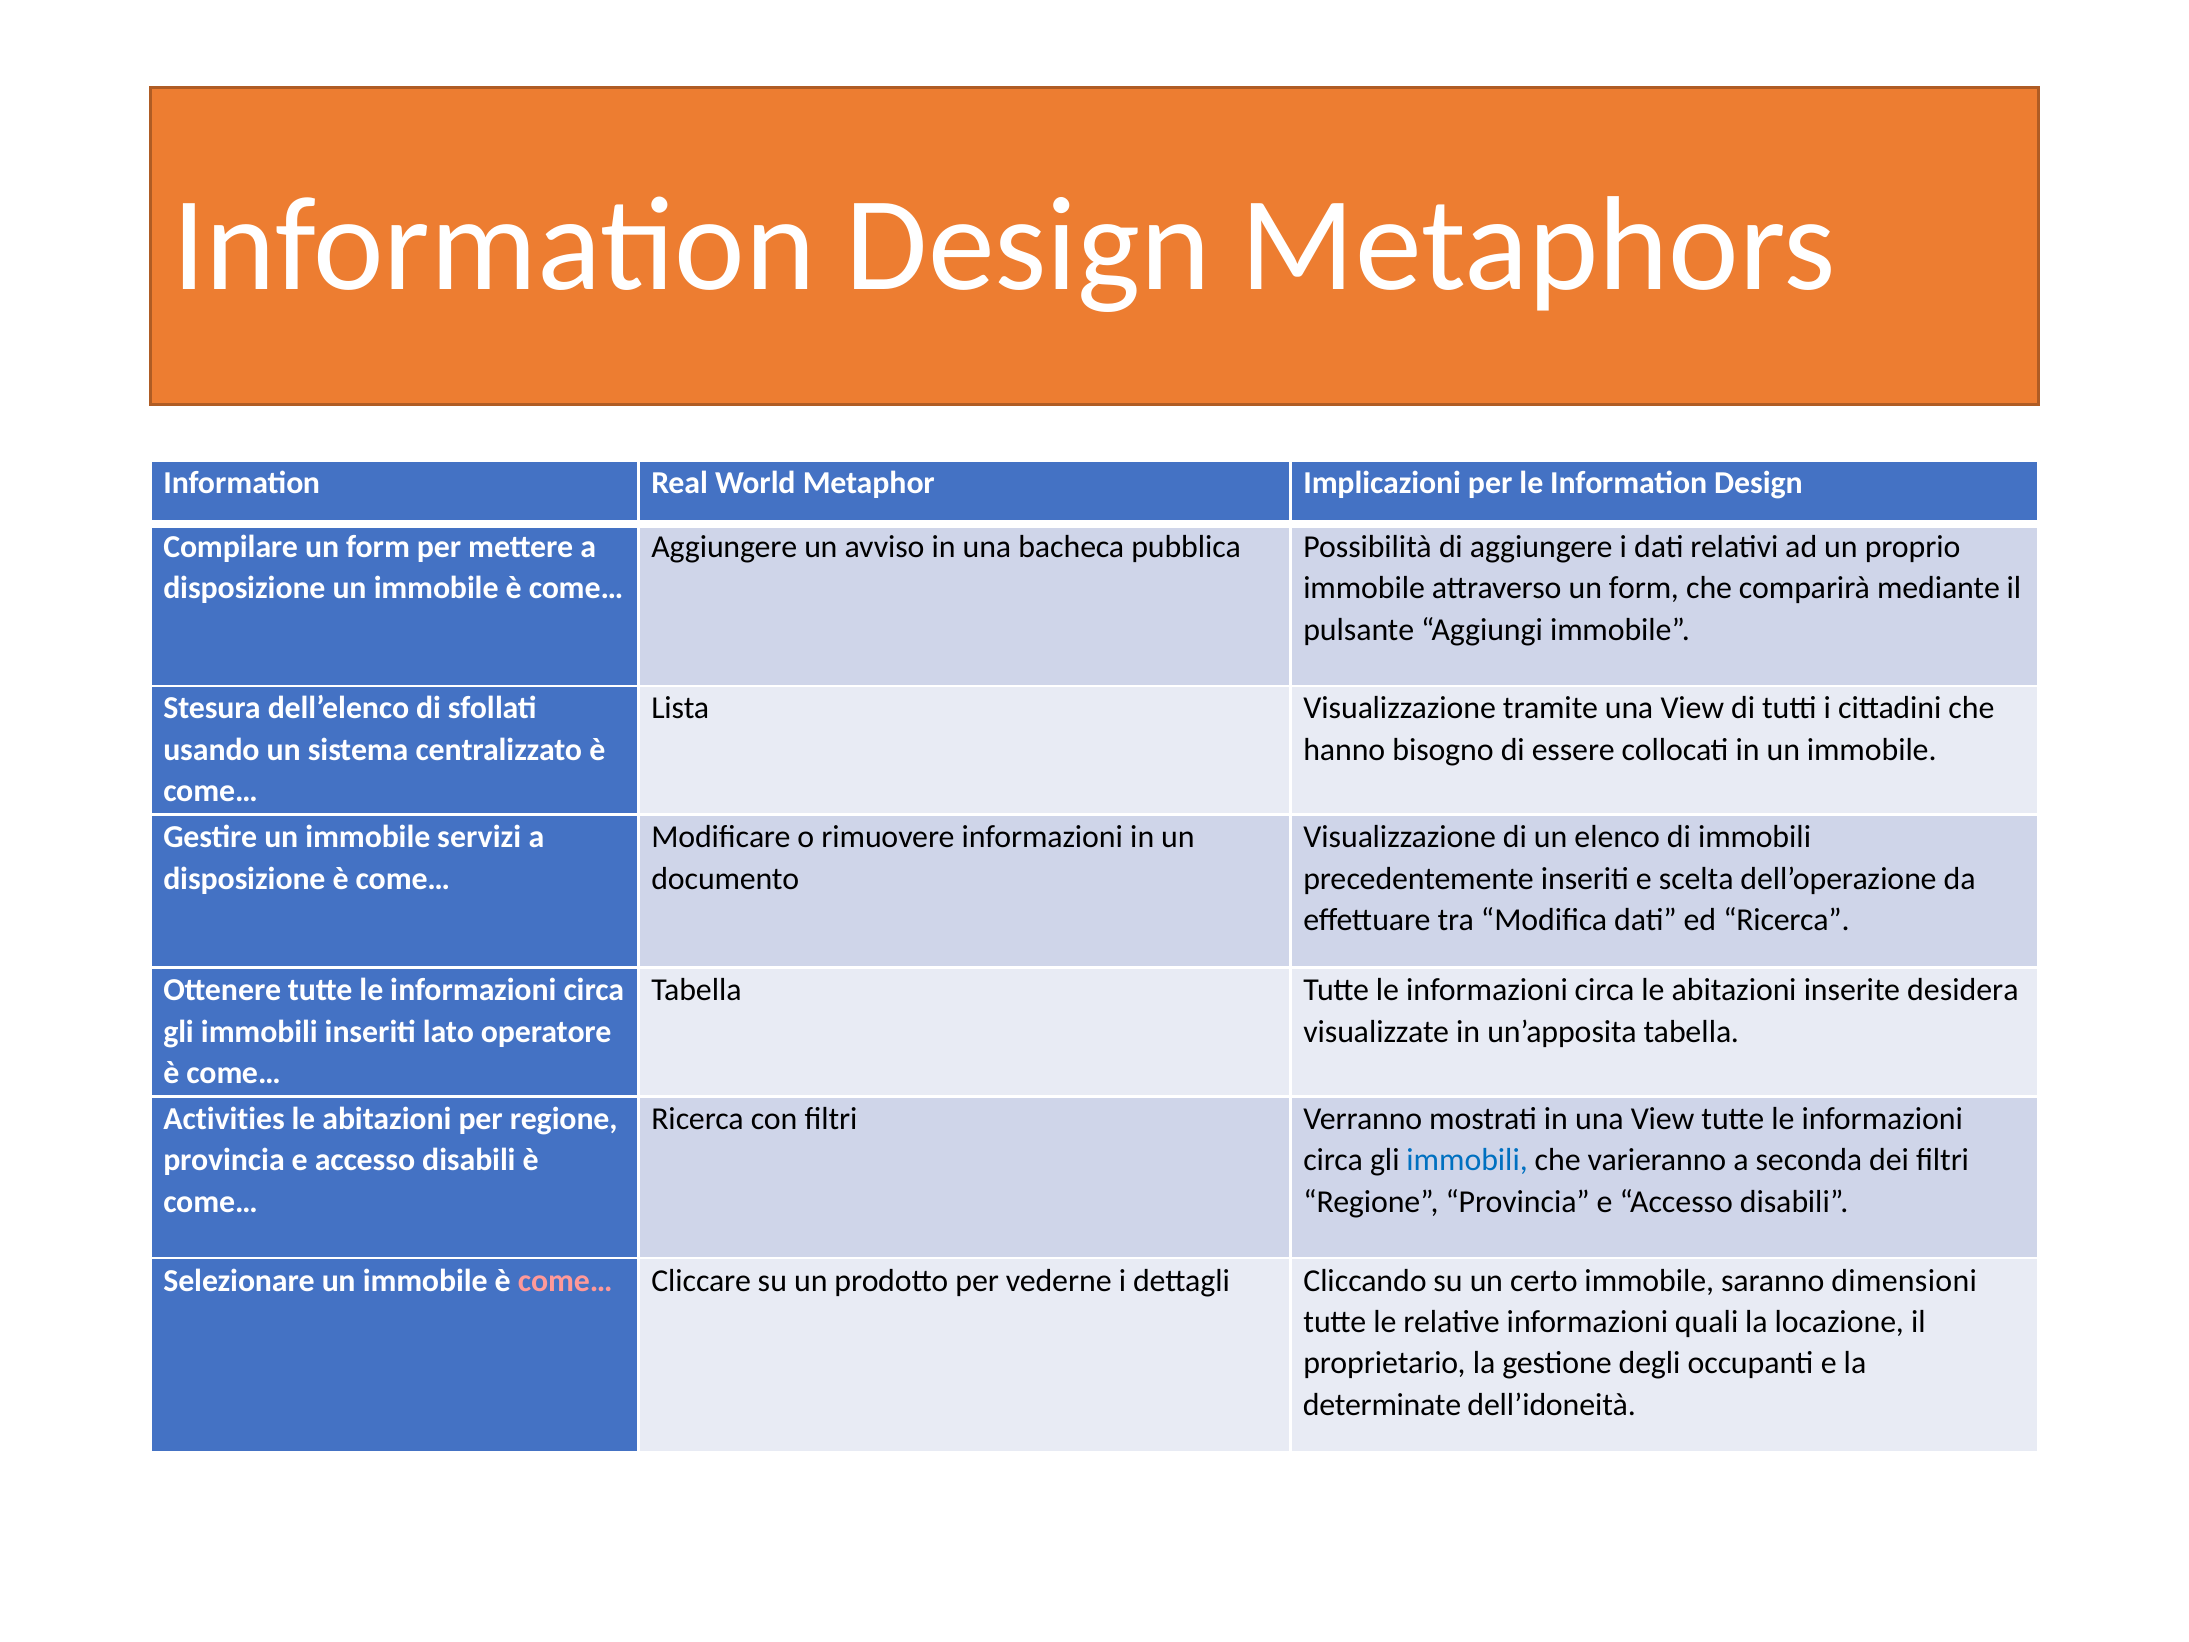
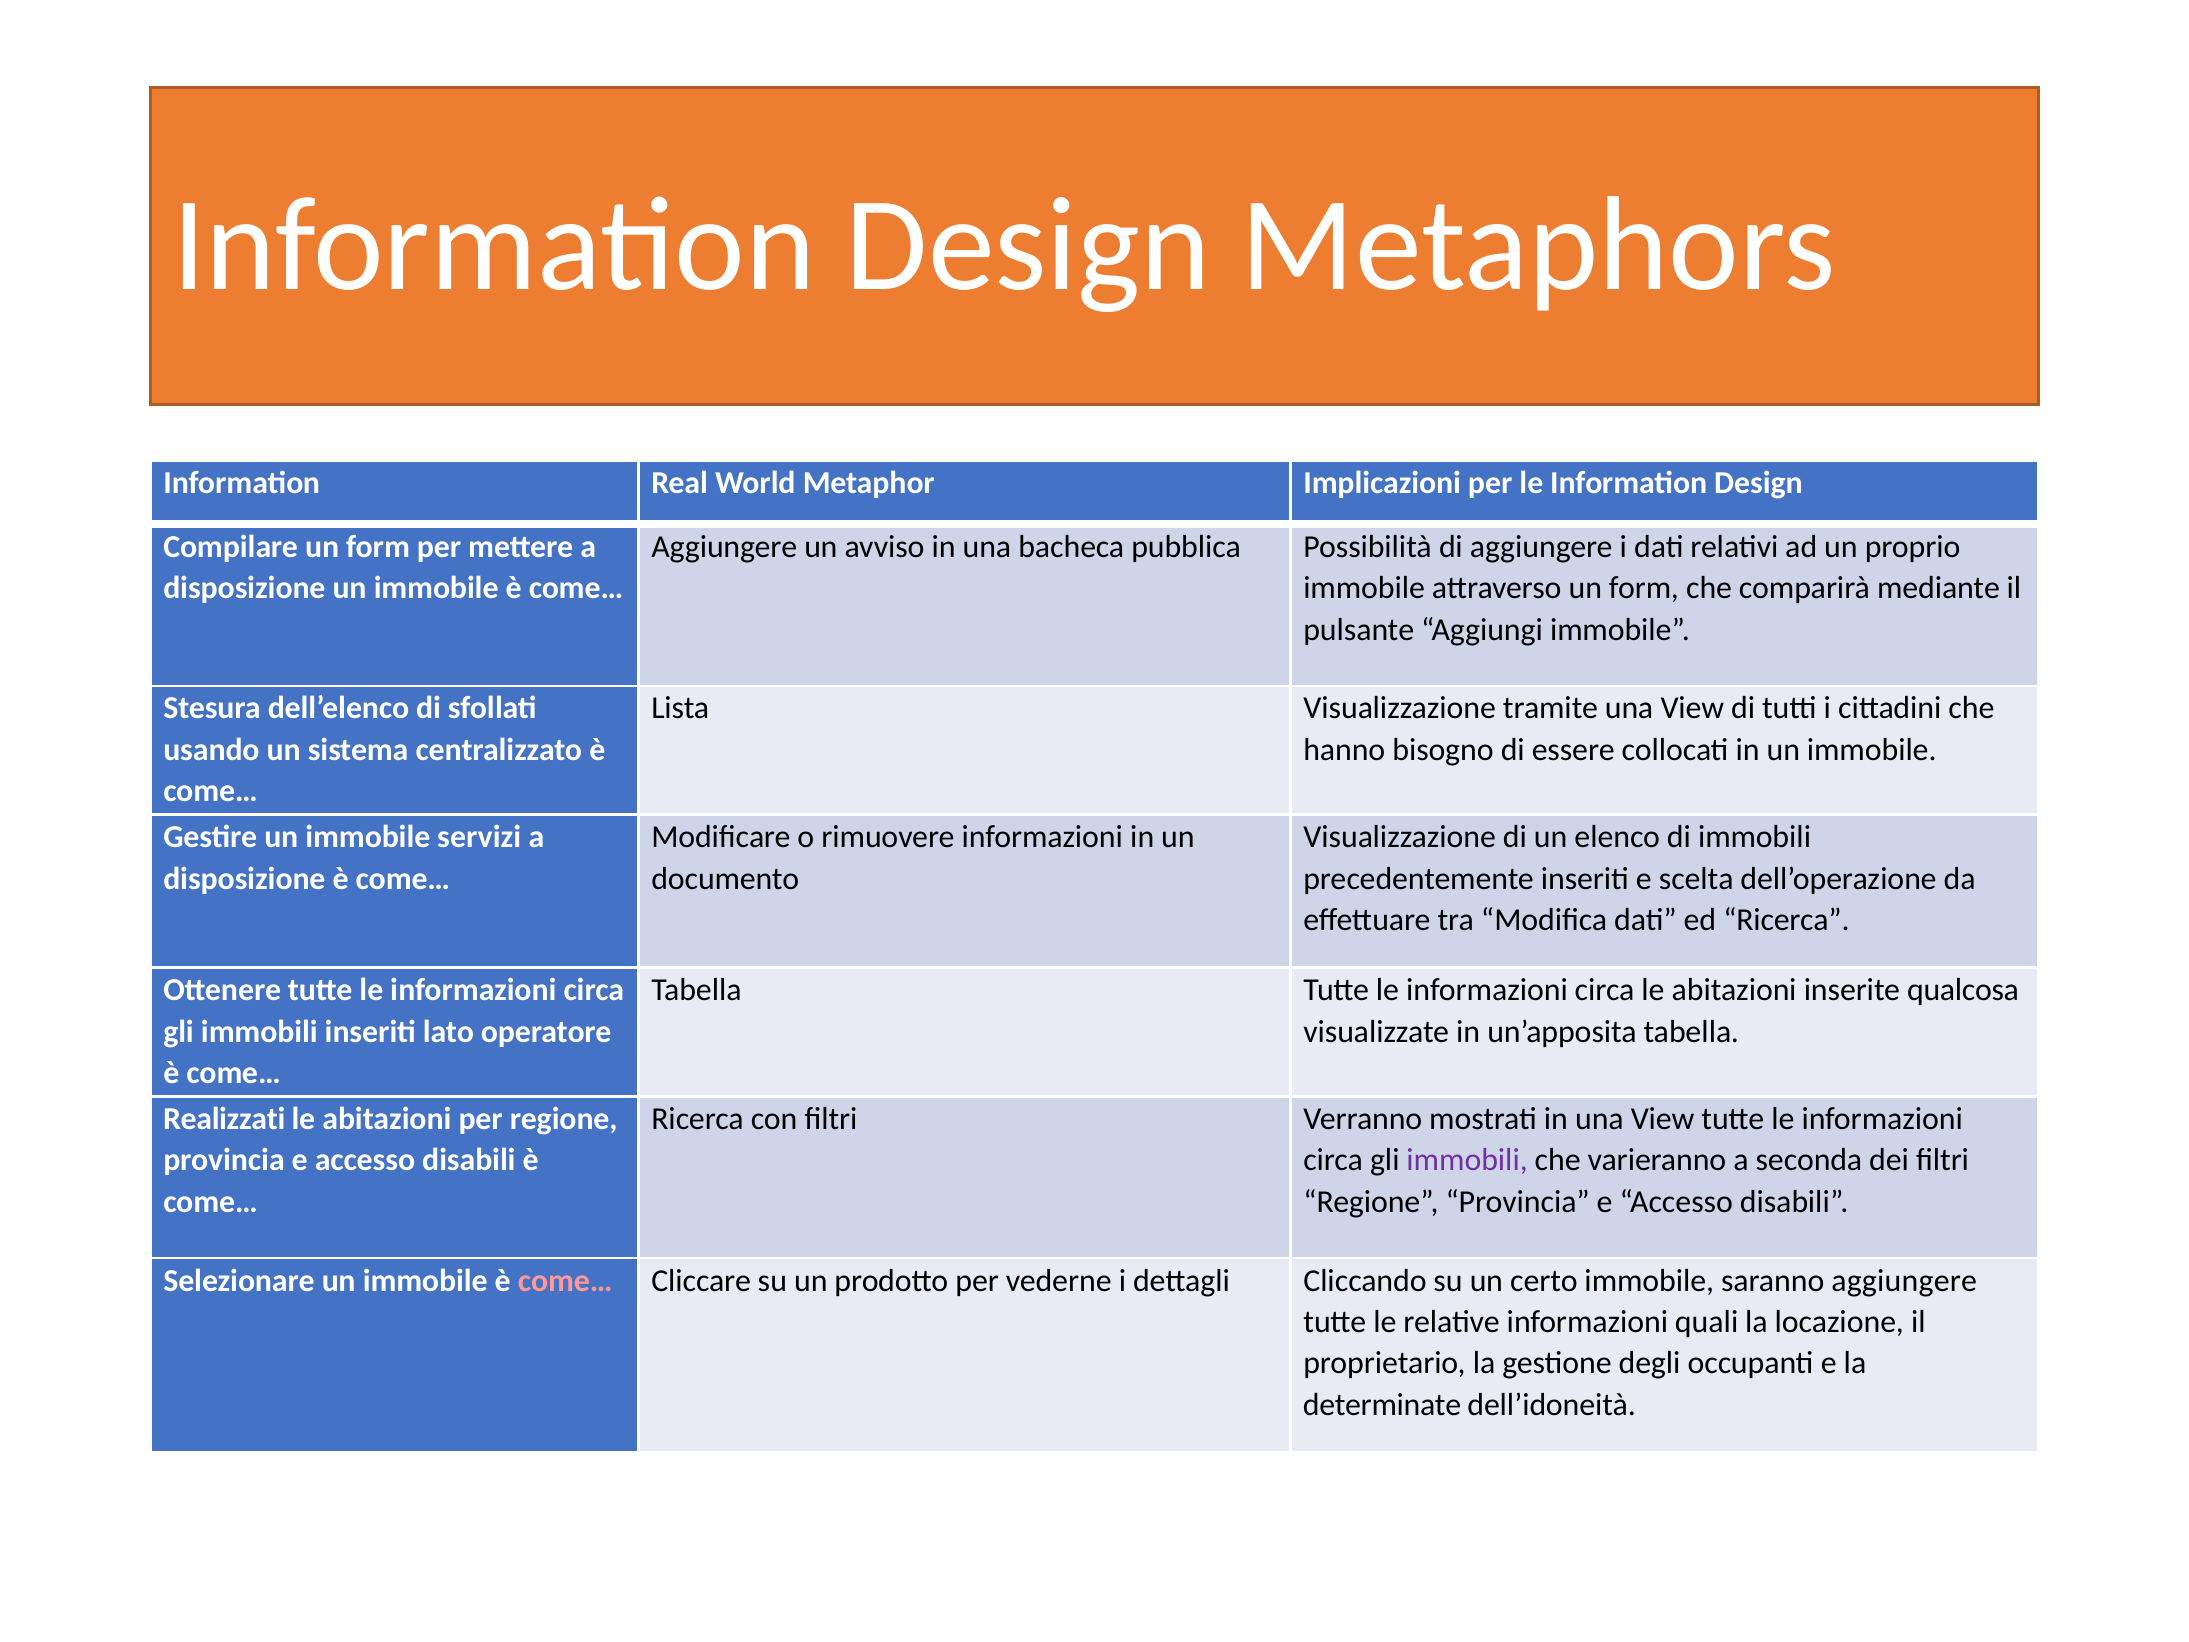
desidera: desidera -> qualcosa (1963, 990)
Activities: Activities -> Realizzati (224, 1119)
immobili colour: blue -> purple (1467, 1160)
saranno dimensioni: dimensioni -> aggiungere (1904, 1280)
